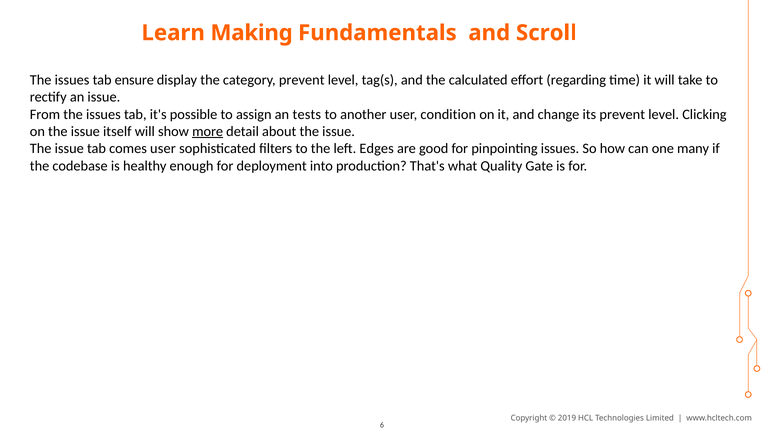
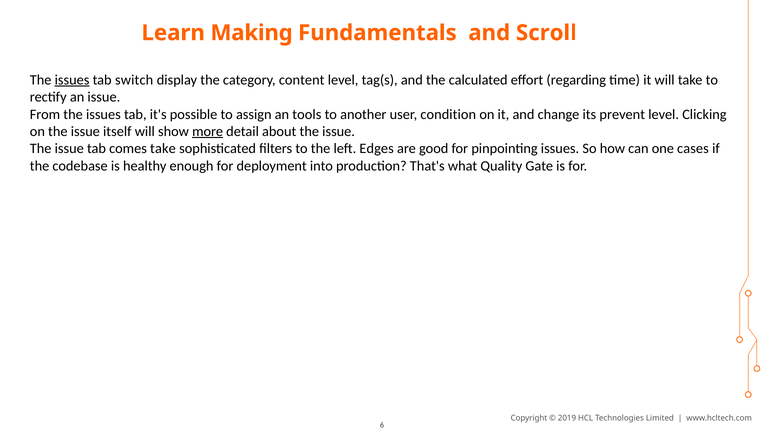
issues underline: none -> present (72, 80)
ensure: ensure -> switch (134, 80)
category prevent: prevent -> content (302, 80)
tests: tests -> tools (307, 114)
comes user: user -> take (163, 149)
many: many -> cases (693, 149)
